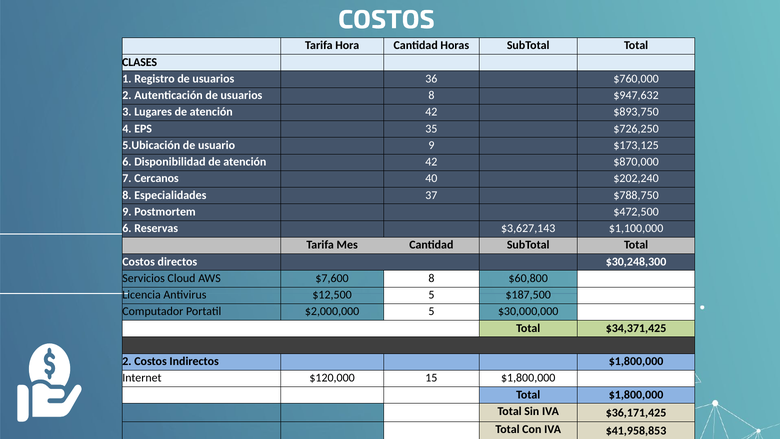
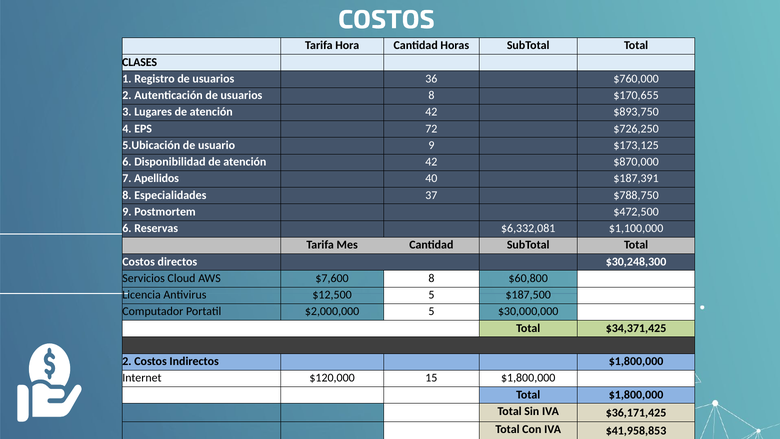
$947,632: $947,632 -> $170,655 (636, 95)
35: 35 -> 72 (431, 129)
Cercanos: Cercanos -> Apellidos (157, 178)
$202,240: $202,240 -> $187,391 (636, 178)
$3,627,143: $3,627,143 -> $6,332,081 (528, 228)
